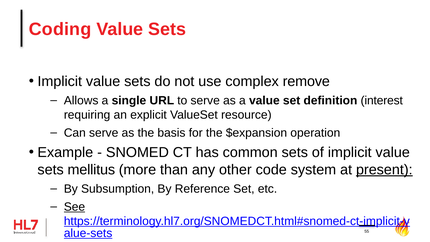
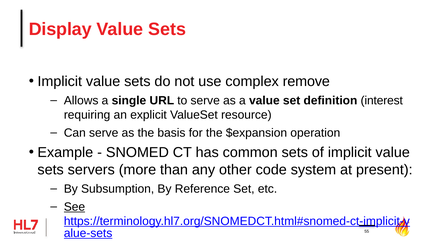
Coding: Coding -> Display (60, 29)
mellitus: mellitus -> servers (91, 170)
present underline: present -> none (384, 170)
